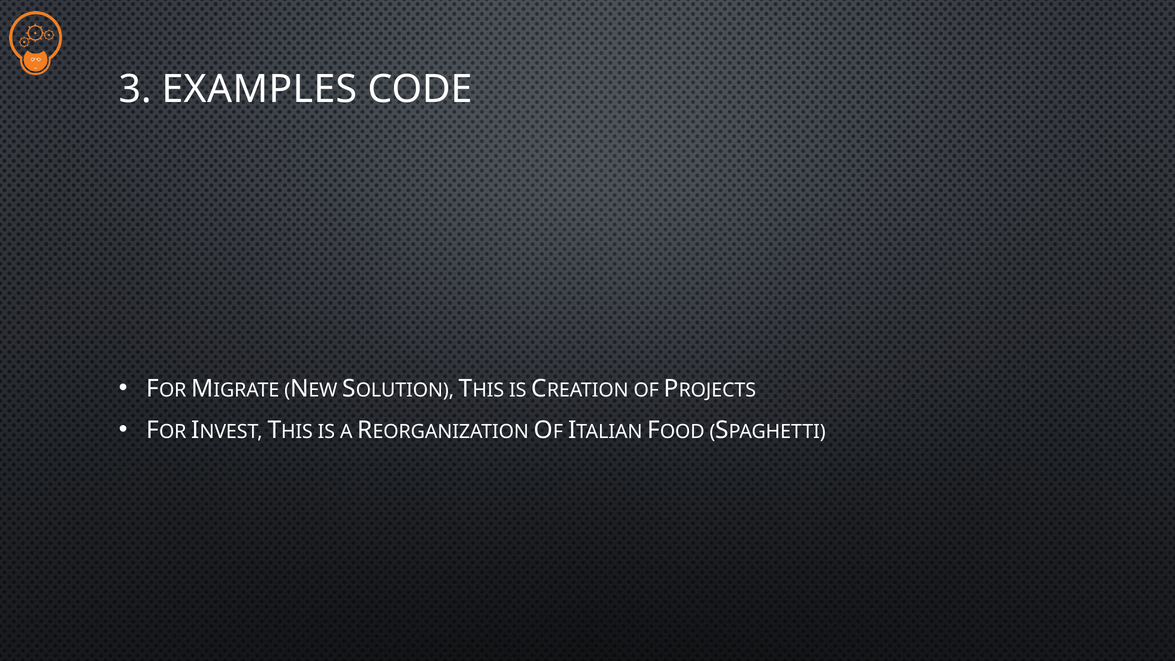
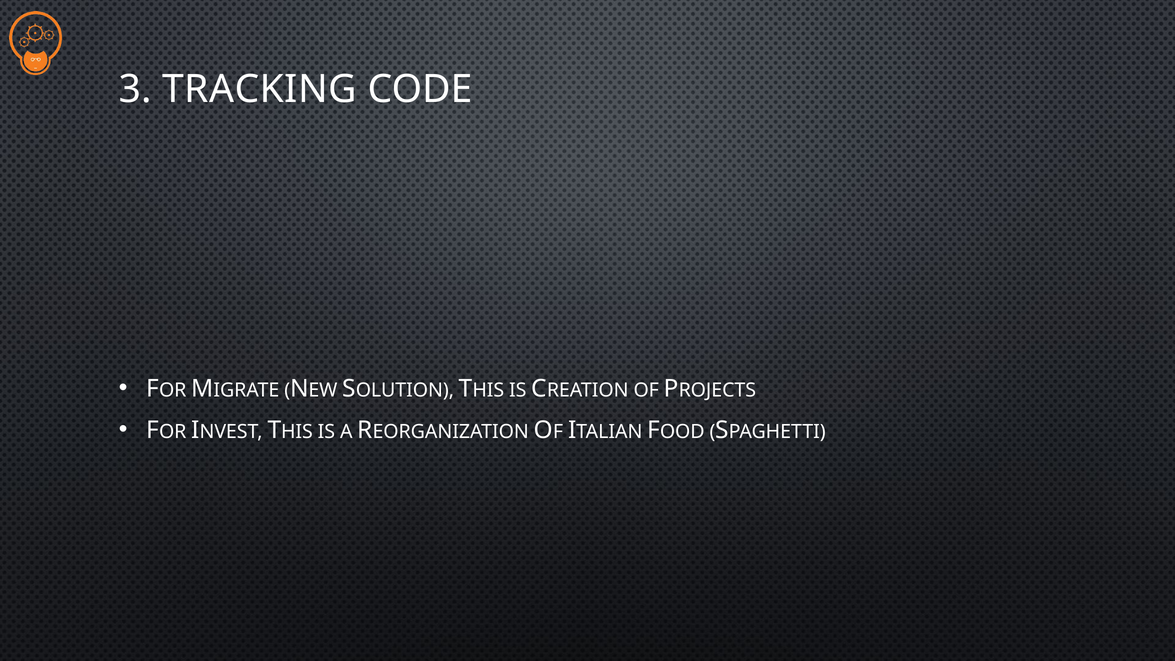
EXAMPLES: EXAMPLES -> TRACKING (260, 89)
